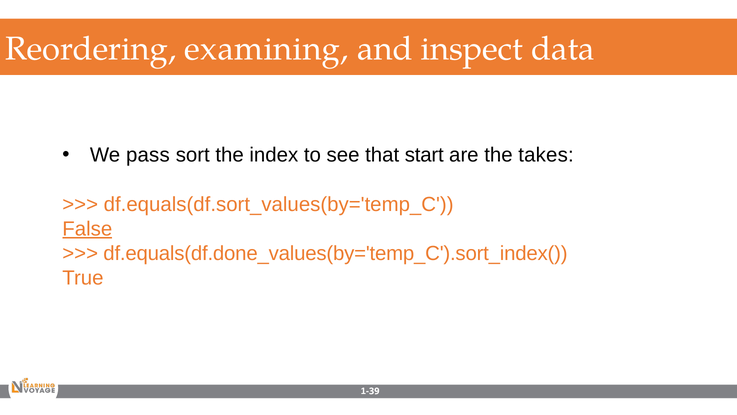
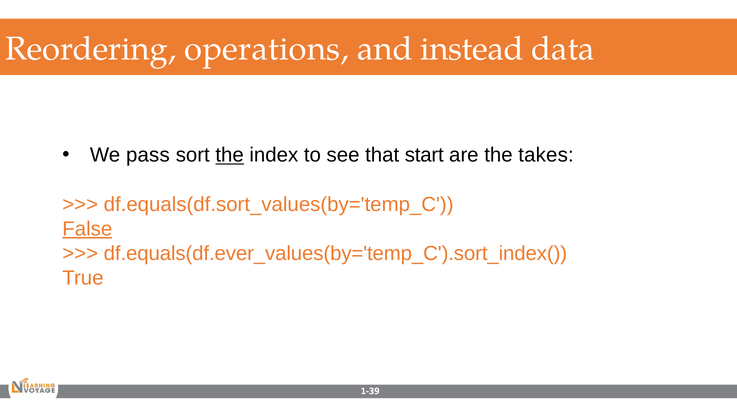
examining: examining -> operations (267, 49)
inspect: inspect -> instead (472, 49)
the underline: none -> present (230, 155)
df.equals(df.done_values(by='temp_C').sort_index(: df.equals(df.done_values(by='temp_C').sort_index( -> df.equals(df.ever_values(by='temp_C').sort_index( (335, 253)
